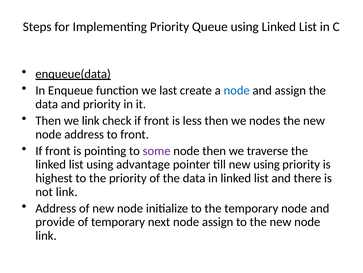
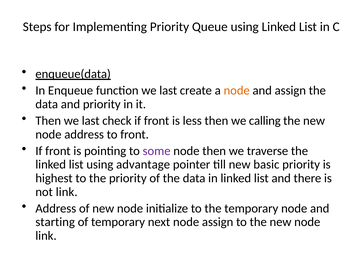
node colour: blue -> orange (237, 90)
Then we link: link -> last (91, 120)
nodes: nodes -> calling (265, 120)
new using: using -> basic (266, 164)
provide: provide -> starting (55, 221)
